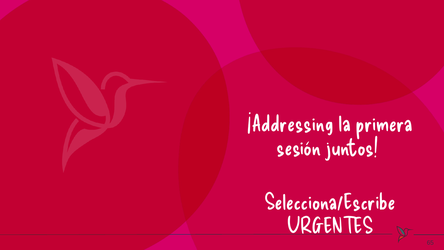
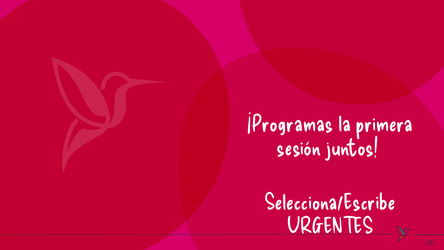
¡Addressing: ¡Addressing -> ¡Programas (290, 124)
